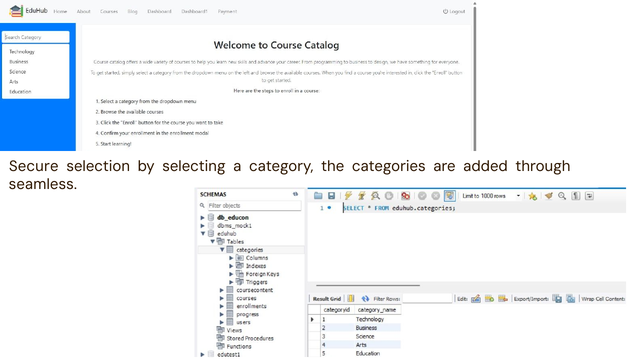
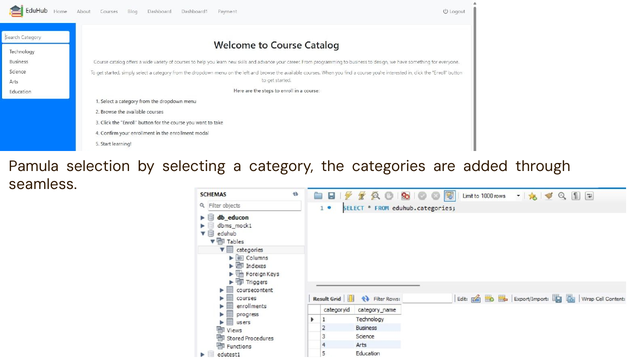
Secure: Secure -> Pamula (34, 167)
